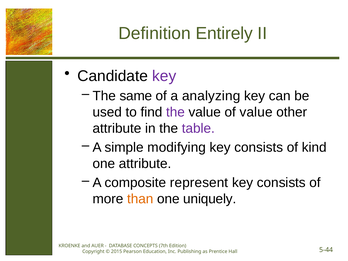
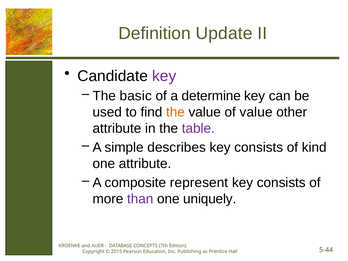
Entirely: Entirely -> Update (224, 33)
same: same -> basic (136, 96)
analyzing: analyzing -> determine (211, 96)
the colour: purple -> orange (176, 112)
modifying: modifying -> describes (177, 147)
than colour: orange -> purple (140, 199)
